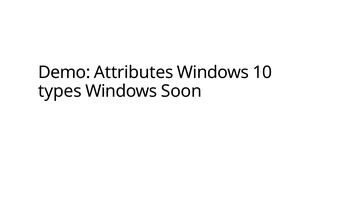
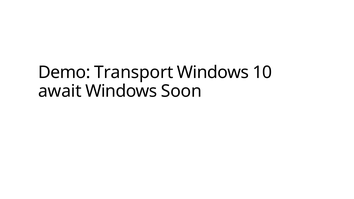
Attributes: Attributes -> Transport (134, 72)
types: types -> await (60, 91)
